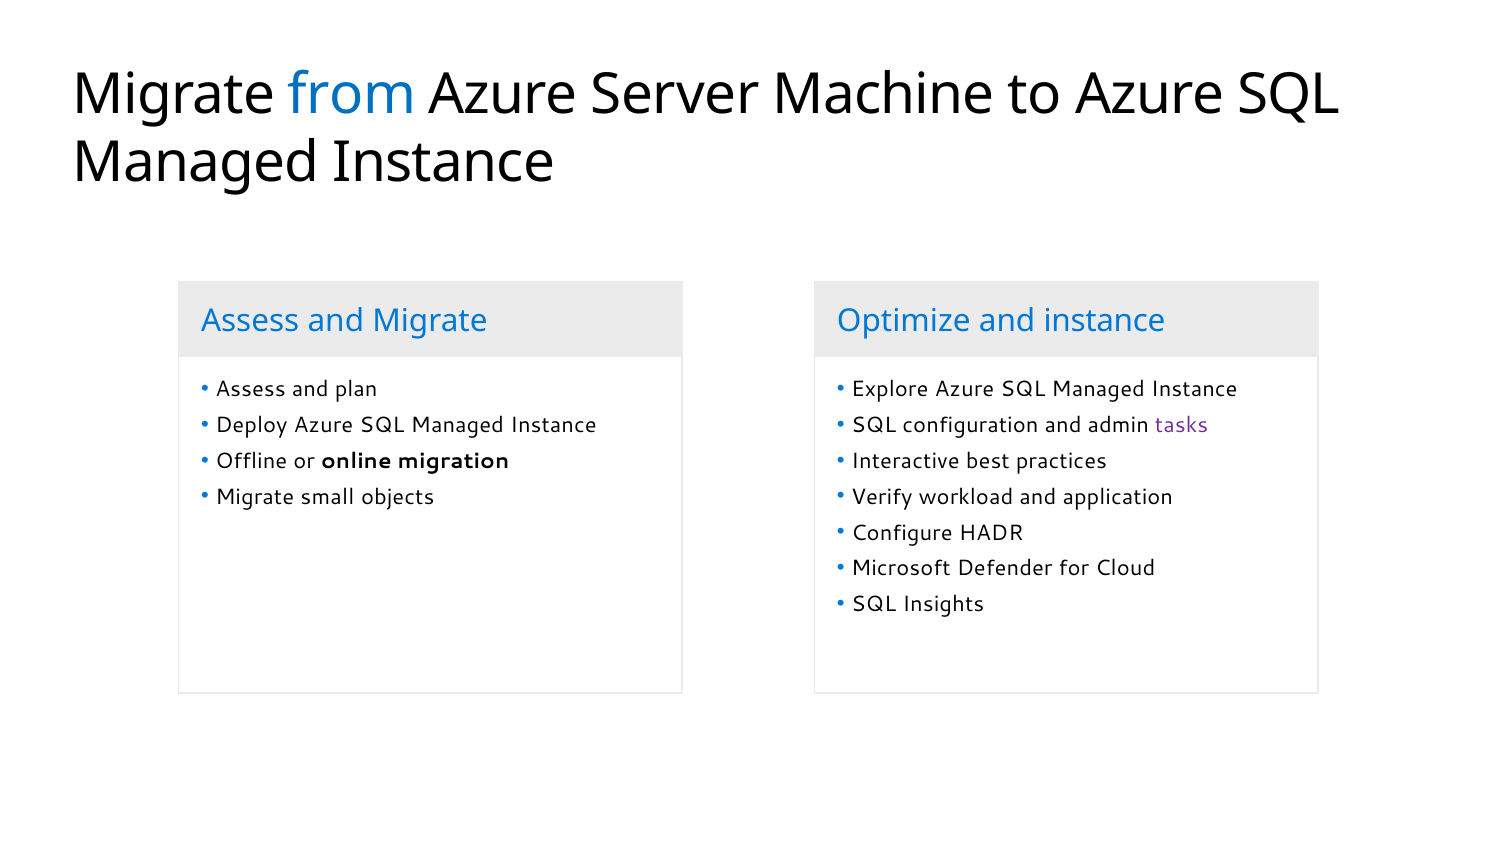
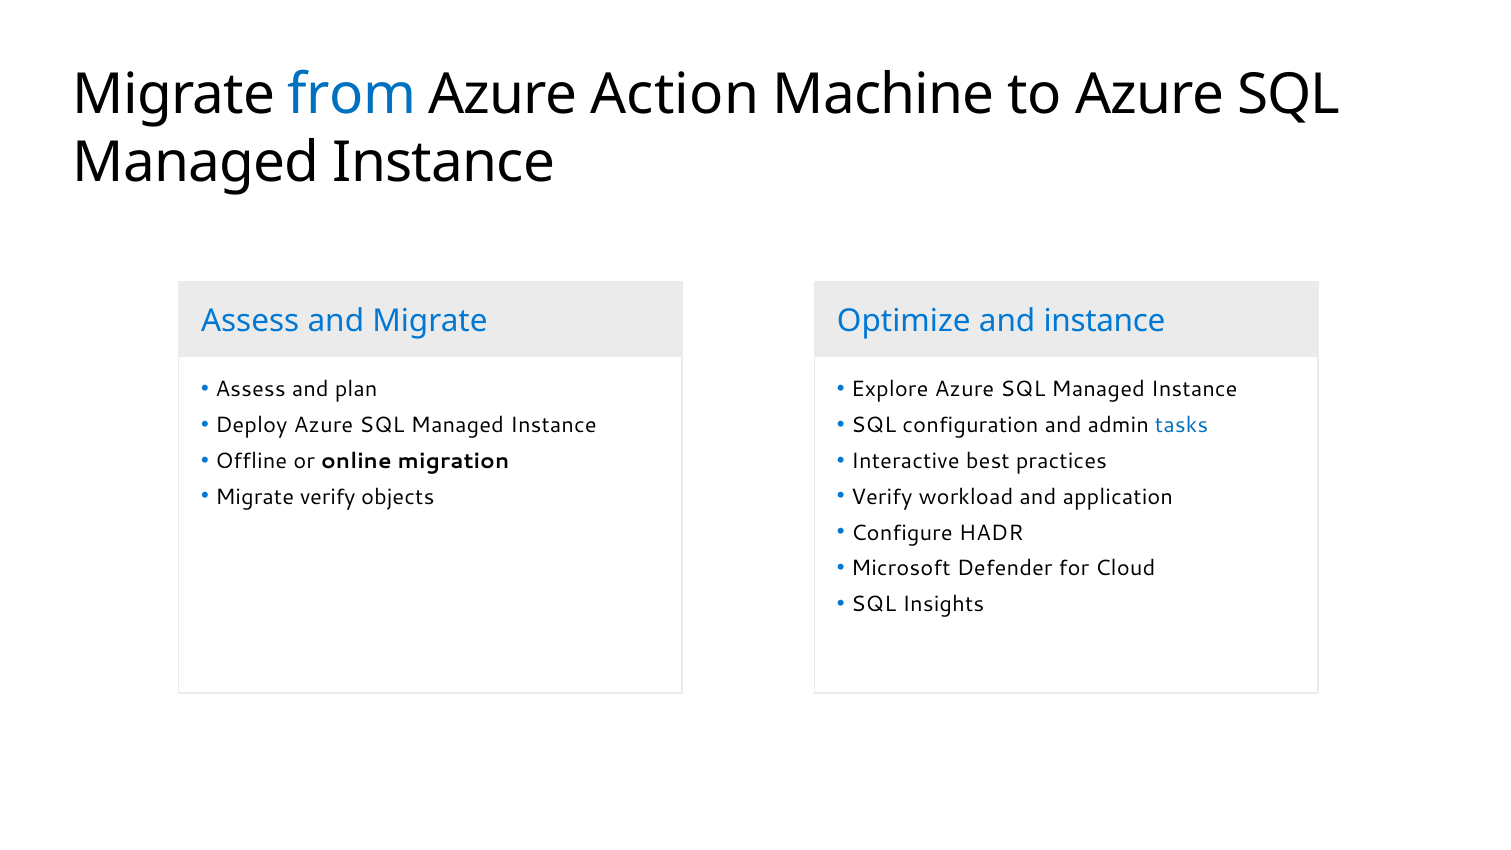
Server: Server -> Action (675, 95)
tasks colour: purple -> blue (1182, 425)
Migrate small: small -> verify (328, 497)
